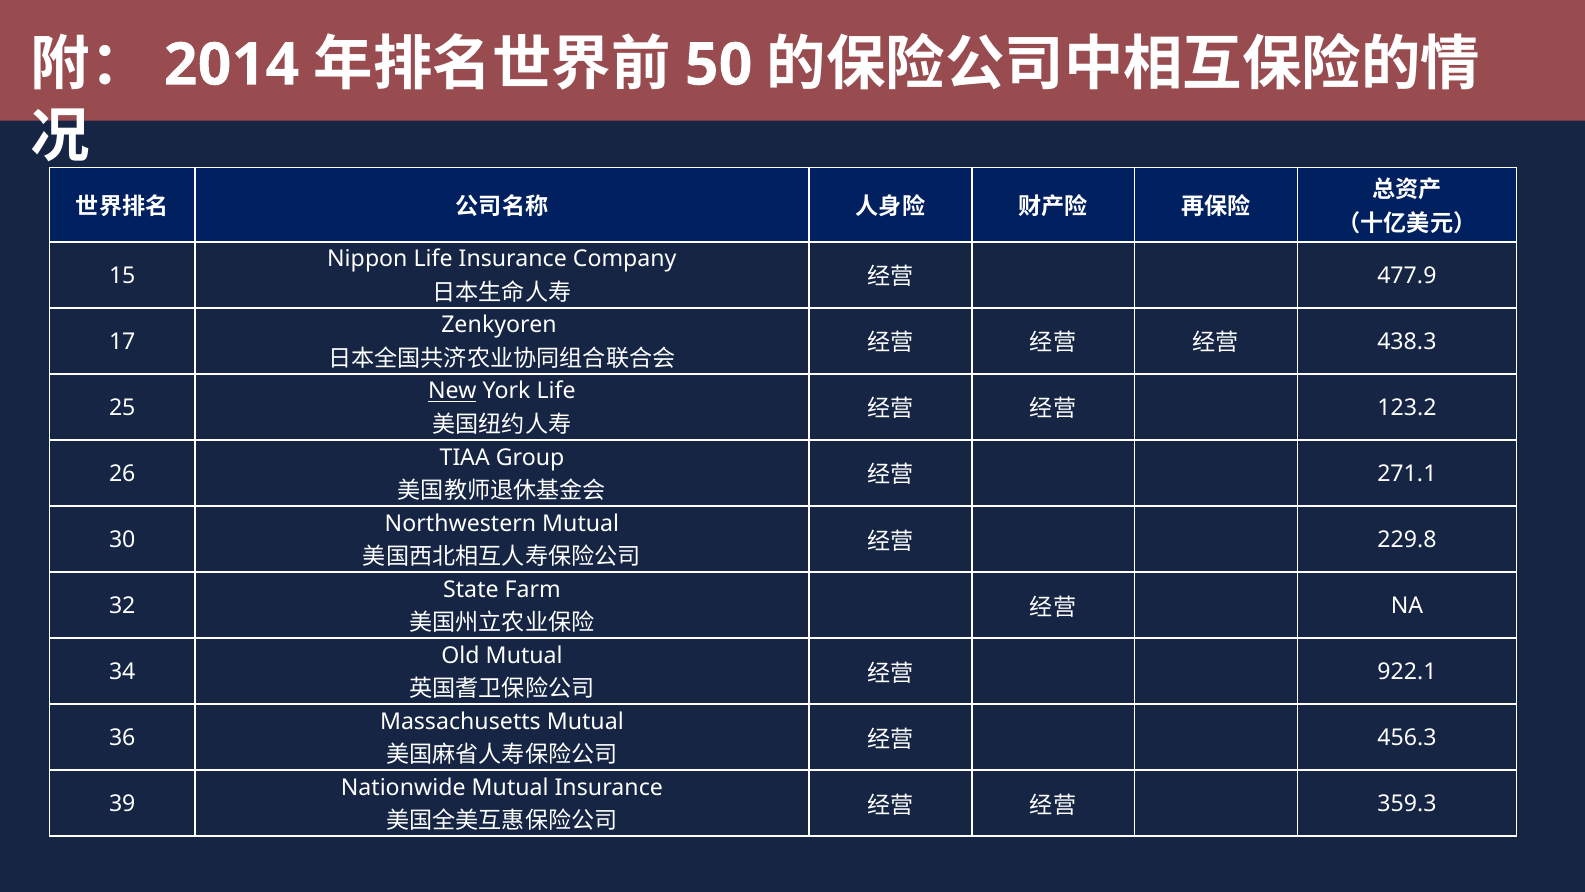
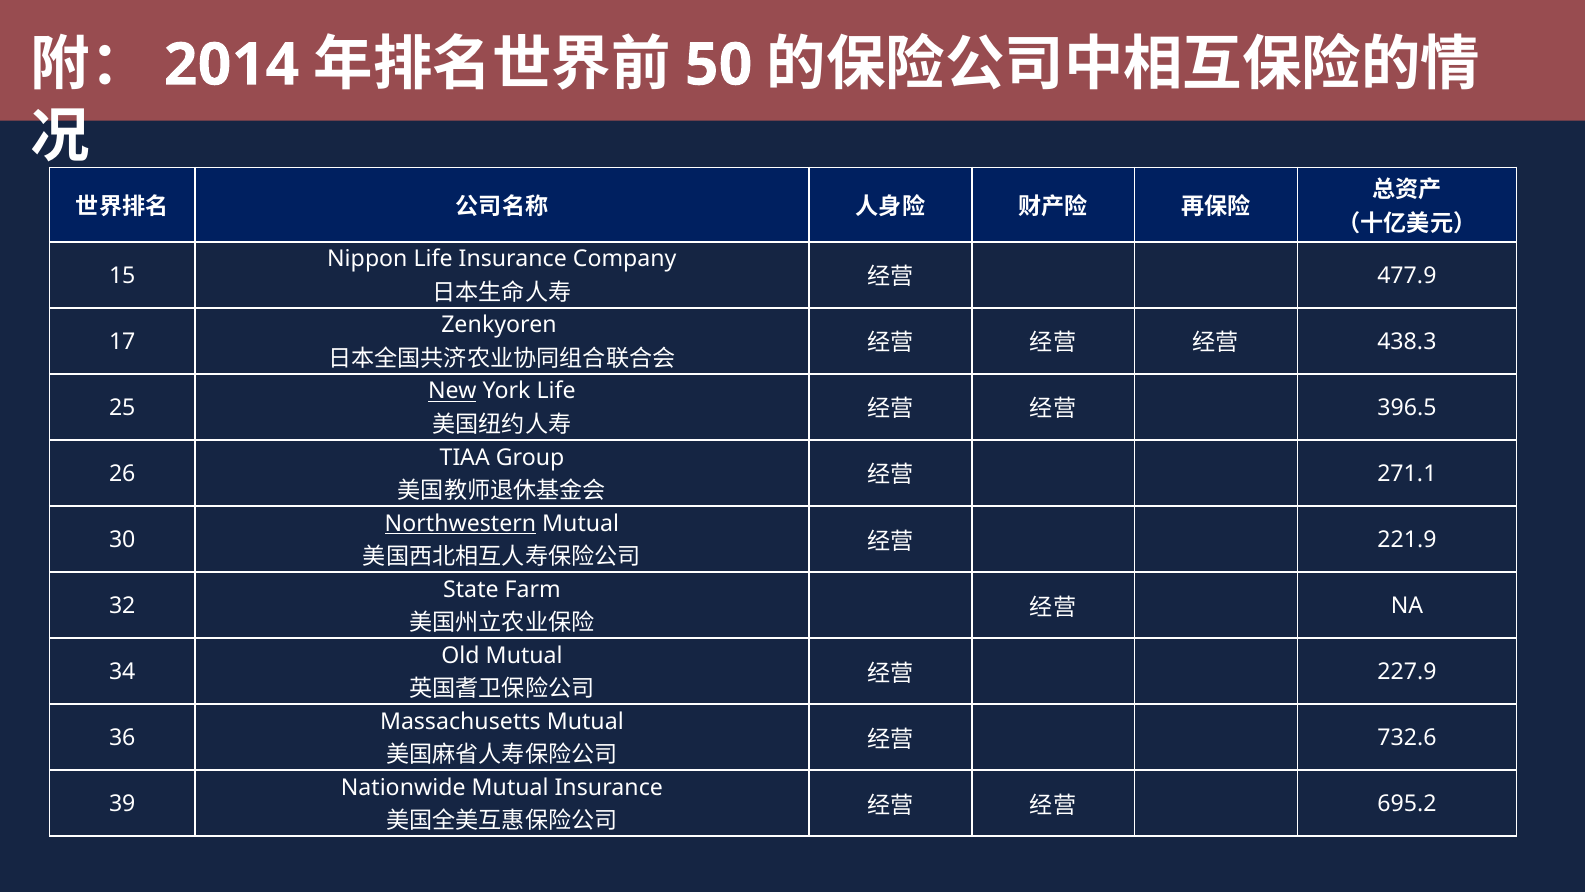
123.2: 123.2 -> 396.5 (1407, 408)
Northwestern underline: none -> present (460, 523)
229.8: 229.8 -> 221.9 (1407, 540)
922.1: 922.1 -> 227.9 (1407, 672)
456.3: 456.3 -> 732.6 (1407, 738)
359.3: 359.3 -> 695.2 (1407, 804)
